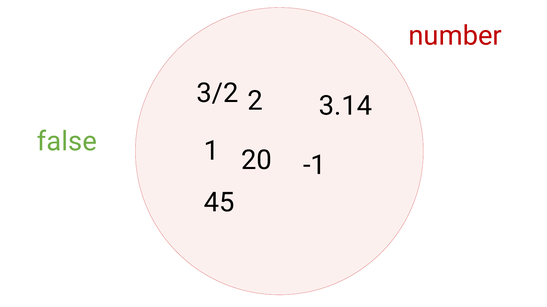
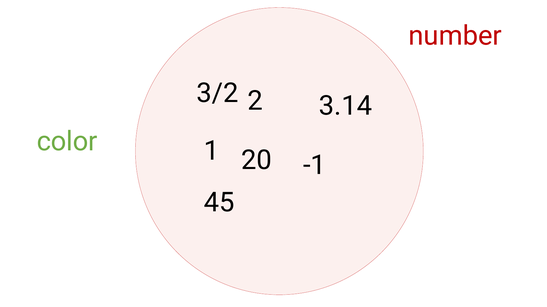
false: false -> color (67, 142)
